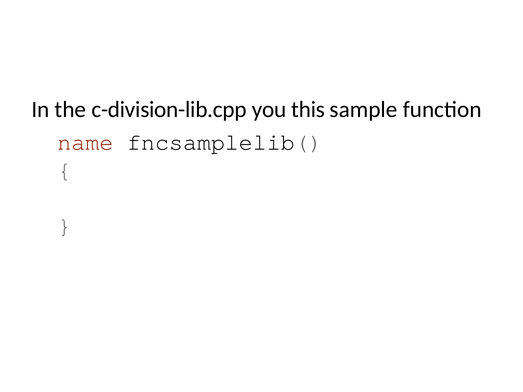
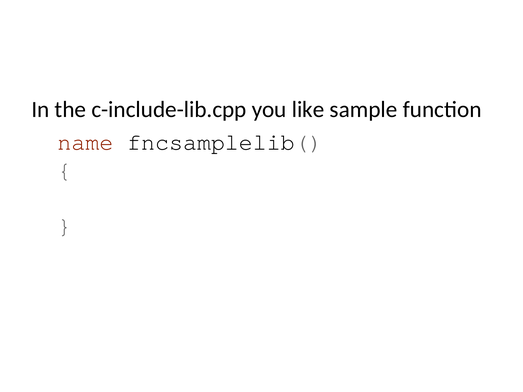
c-division-lib.cpp: c-division-lib.cpp -> c-include-lib.cpp (169, 110)
this: this -> like (308, 110)
